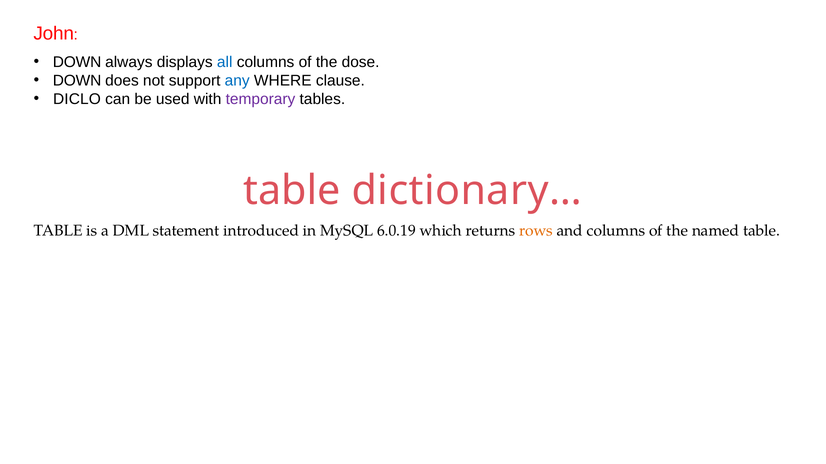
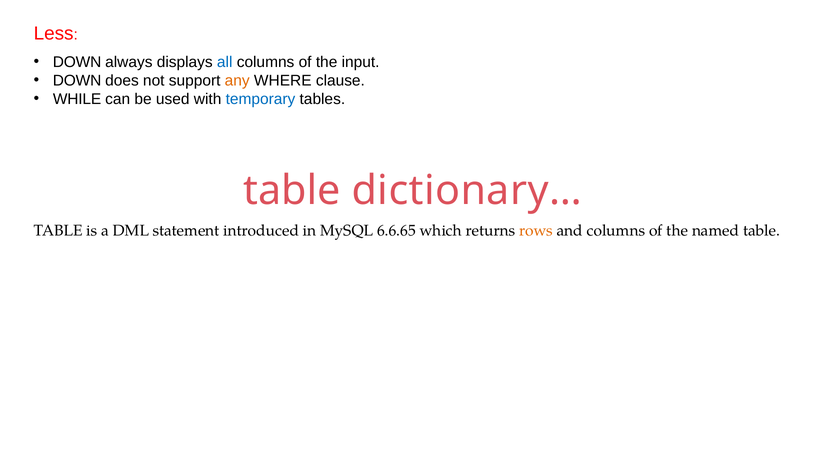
John: John -> Less (54, 33)
dose: dose -> input (361, 62)
any colour: blue -> orange (237, 81)
DICLO: DICLO -> WHILE (77, 99)
temporary colour: purple -> blue (260, 99)
6.0.19: 6.0.19 -> 6.6.65 (396, 231)
